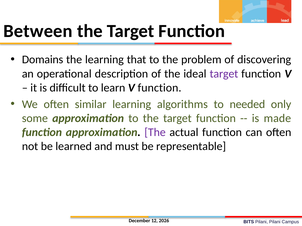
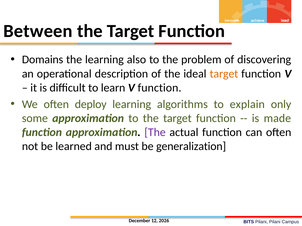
that: that -> also (136, 60)
target colour: purple -> orange (224, 74)
similar: similar -> deploy (91, 104)
needed: needed -> explain (247, 104)
representable: representable -> generalization (191, 147)
